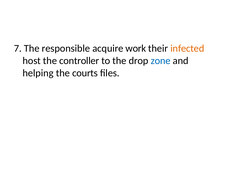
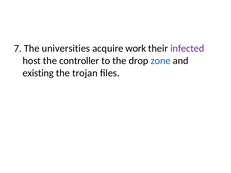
responsible: responsible -> universities (66, 48)
infected colour: orange -> purple (187, 48)
helping: helping -> existing (38, 73)
courts: courts -> trojan (85, 73)
